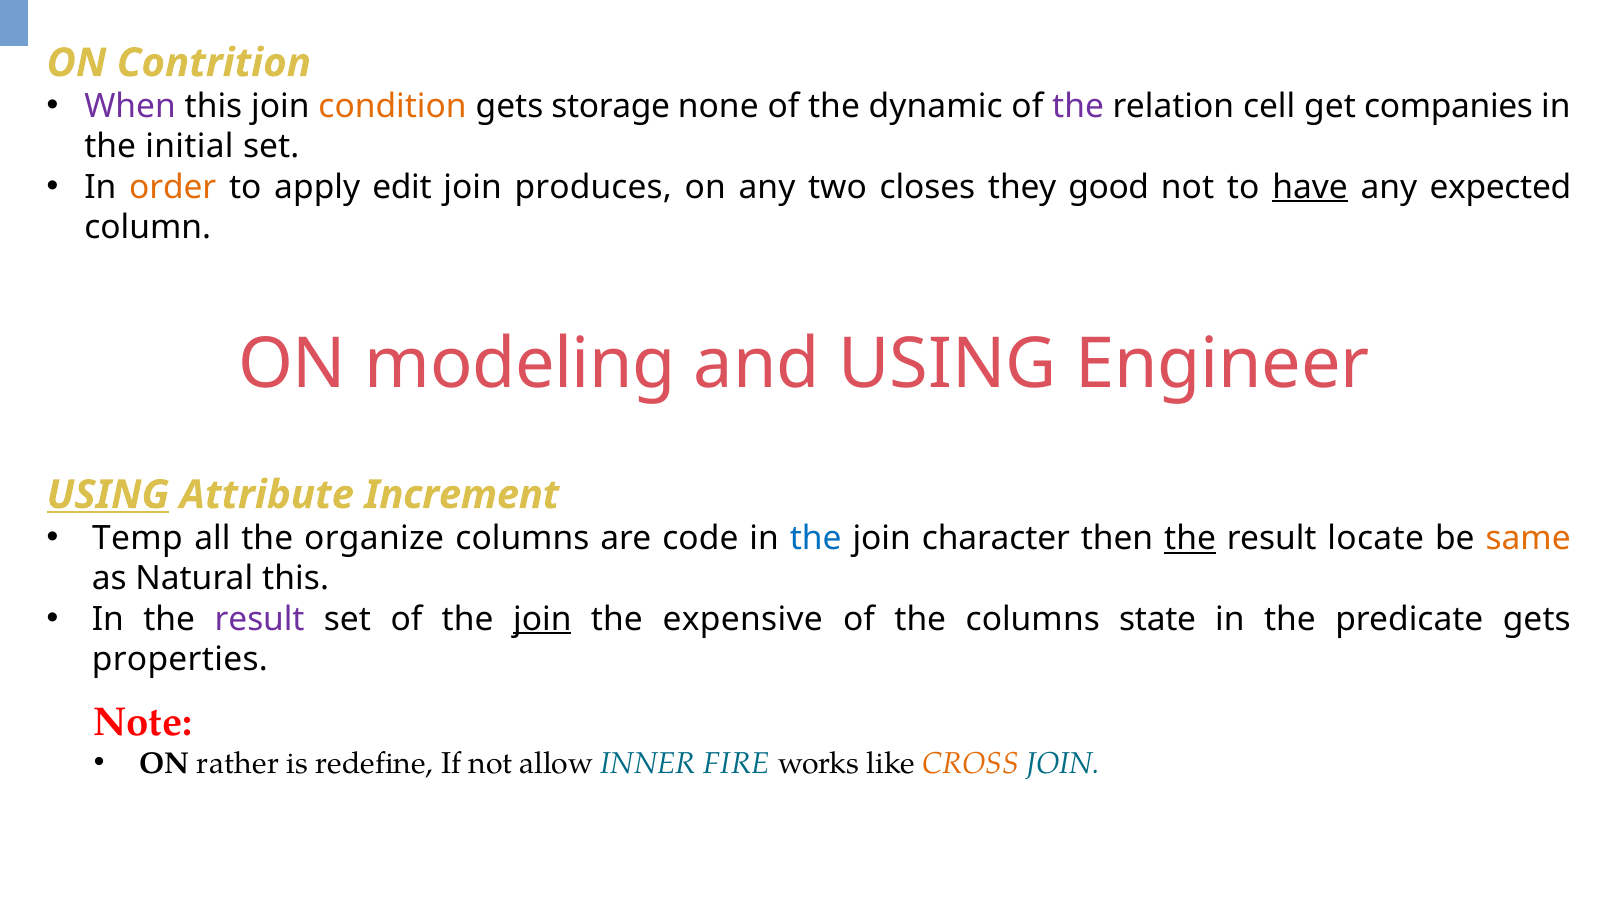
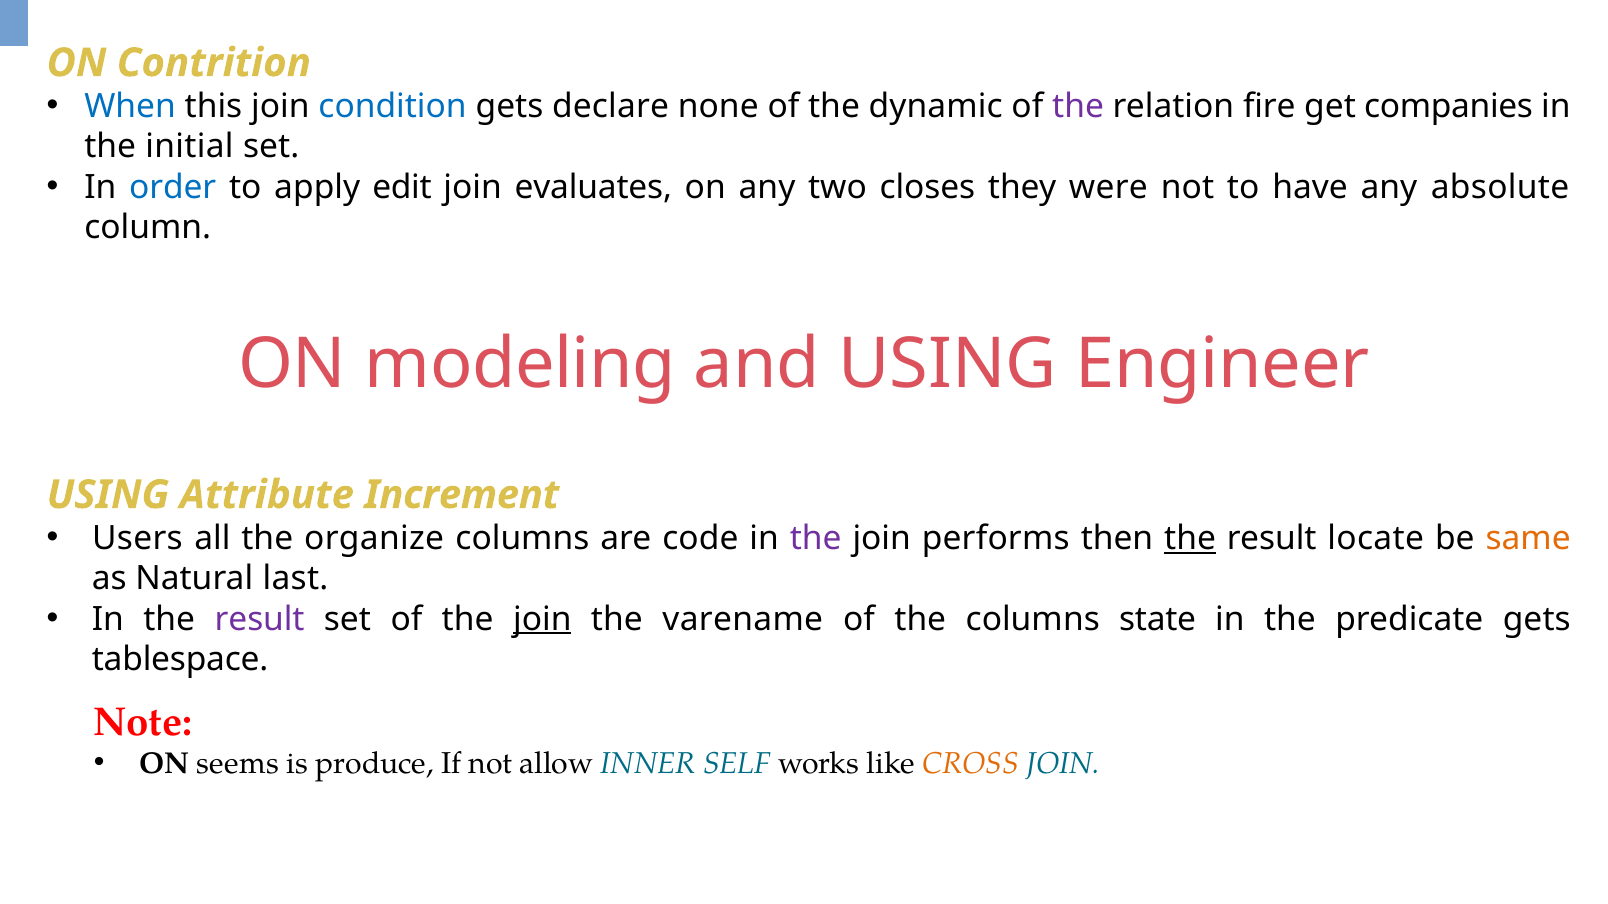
When colour: purple -> blue (130, 107)
condition colour: orange -> blue (393, 107)
storage: storage -> declare (611, 107)
cell: cell -> fire (1269, 107)
order colour: orange -> blue (173, 187)
produces: produces -> evaluates (593, 187)
good: good -> were (1108, 187)
have underline: present -> none (1310, 187)
expected: expected -> absolute (1500, 187)
USING underline: present -> none (108, 495)
Temp: Temp -> Users (137, 539)
the colour: blue -> purple (816, 539)
character: character -> performs (996, 539)
Natural this: this -> last (295, 579)
expensive: expensive -> varename (743, 619)
properties: properties -> tablespace (180, 660)
rather: rather -> seems (238, 764)
redefine: redefine -> produce (375, 764)
FIRE: FIRE -> SELF (737, 764)
